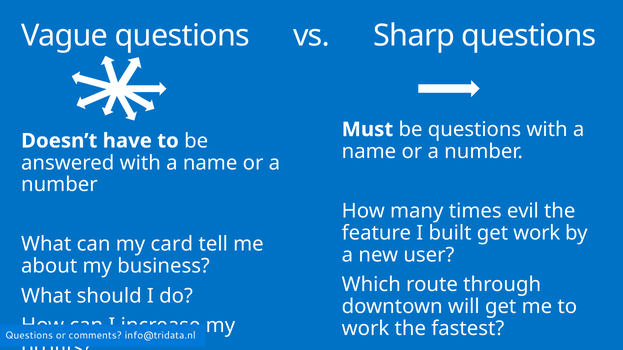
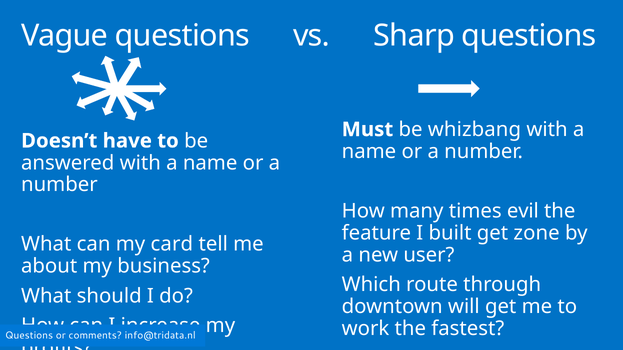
be questions: questions -> whizbang (474, 130)
get work: work -> zone (537, 233)
